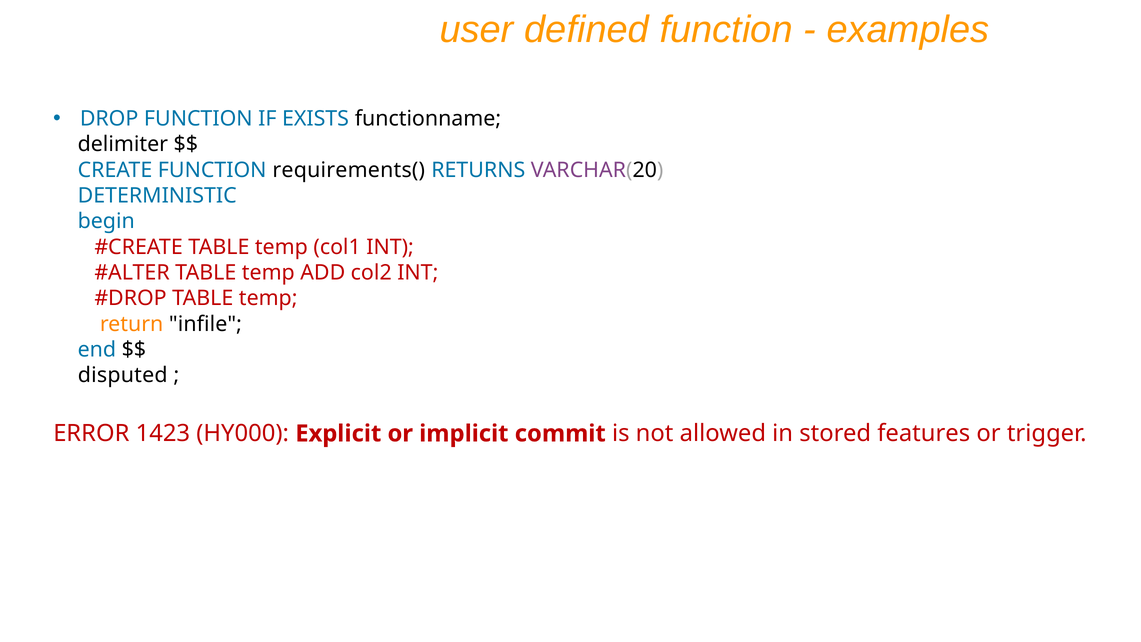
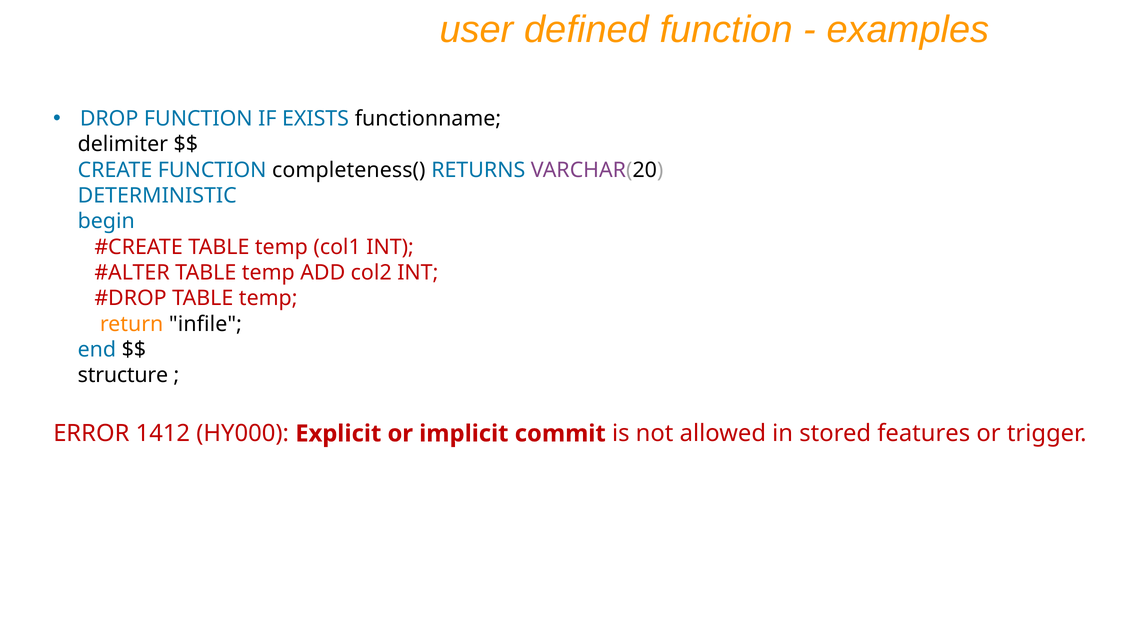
requirements(: requirements( -> completeness( (349, 170)
disputed: disputed -> structure (123, 375)
1423: 1423 -> 1412 (163, 433)
